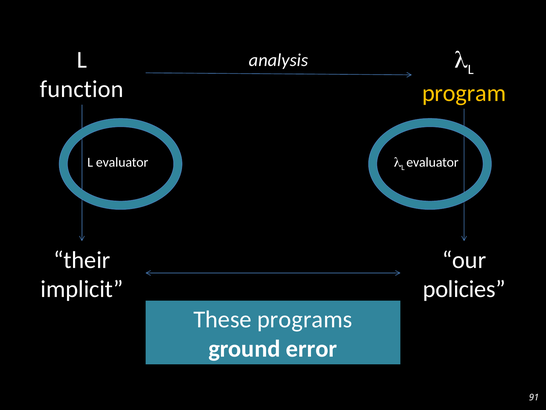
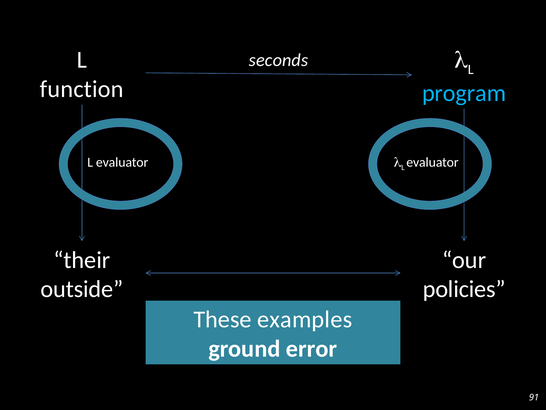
analysis: analysis -> seconds (279, 60)
program colour: yellow -> light blue (464, 93)
implicit: implicit -> outside (82, 289)
programs: programs -> examples (305, 319)
